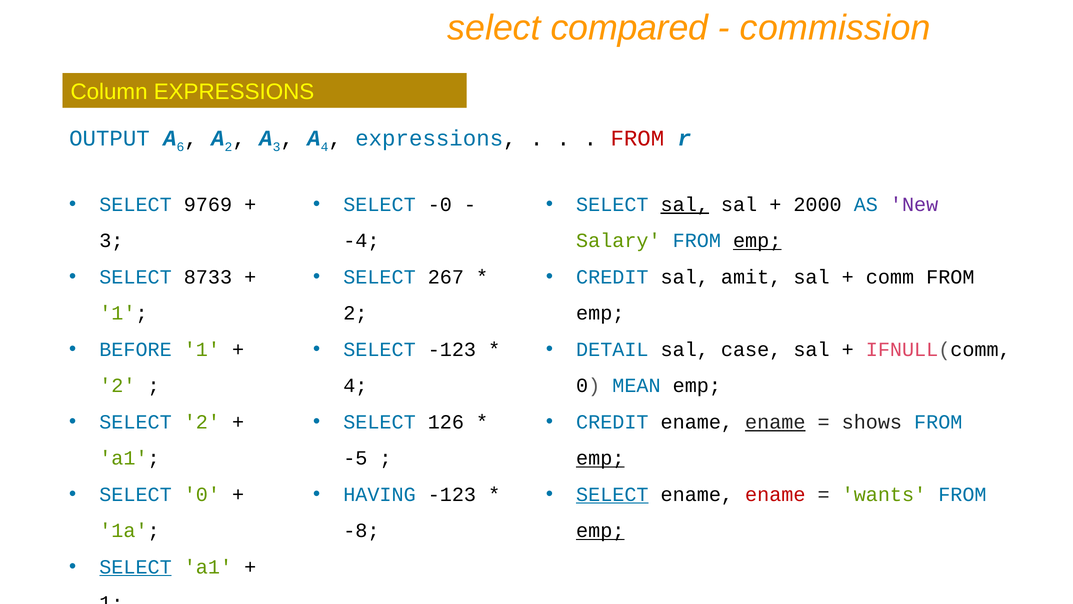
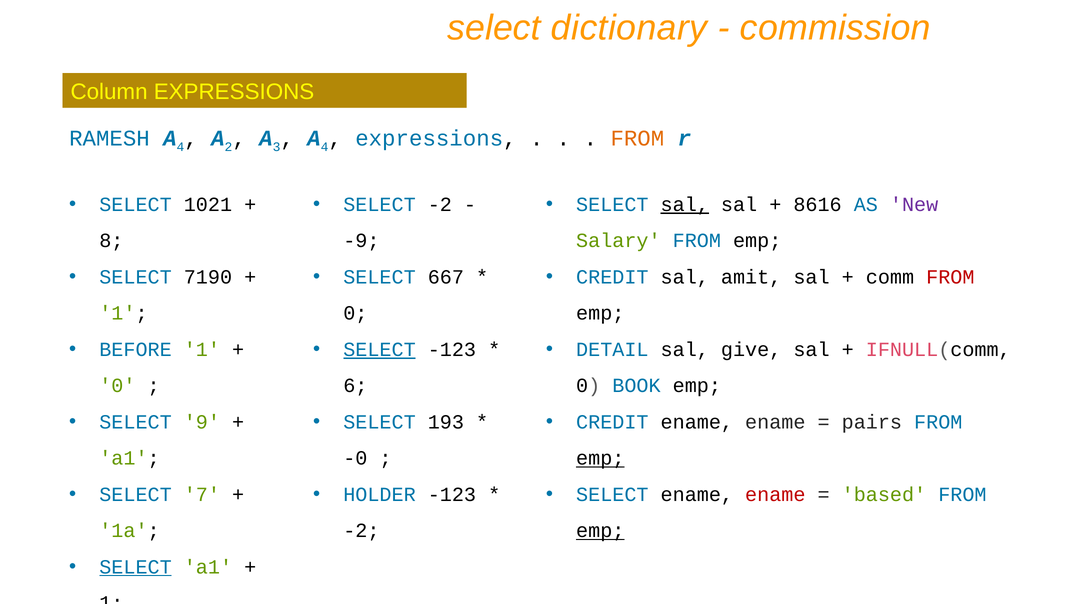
compared: compared -> dictionary (629, 28)
OUTPUT: OUTPUT -> RAMESH (109, 138)
6: 6 -> 4 (180, 147)
FROM colour: red -> orange (637, 138)
9769: 9769 -> 1021 (208, 204)
SELECT -0: -0 -> -2 (440, 204)
2000: 2000 -> 8616 (818, 204)
3: 3 -> 8 (111, 241)
-4: -4 -> -9 (361, 241)
emp underline: present -> none (757, 241)
8733: 8733 -> 7190 (208, 277)
267: 267 -> 667 (446, 277)
FROM colour: black -> red (950, 277)
2: 2 -> 0 (355, 313)
SELECT underline: none -> present (379, 349)
case: case -> give (751, 349)
2: 2 -> 0 (117, 385)
4: 4 -> 6 (355, 385)
MEAN: MEAN -> BOOK (636, 385)
SELECT 2: 2 -> 9 (202, 422)
126: 126 -> 193 (446, 422)
ename underline: present -> none (775, 422)
shows: shows -> pairs (872, 422)
-5: -5 -> -0 (355, 458)
SELECT 0: 0 -> 7 (202, 494)
HAVING: HAVING -> HOLDER (379, 494)
SELECT underline: present -> none (612, 494)
wants: wants -> based (884, 494)
-8: -8 -> -2 (361, 530)
